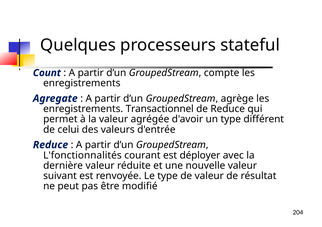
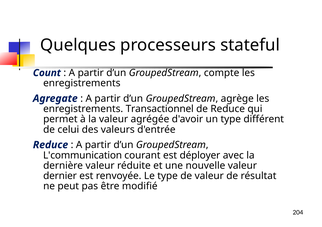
L'fonctionnalités: L'fonctionnalités -> L'communication (83, 156)
suivant: suivant -> dernier (60, 176)
